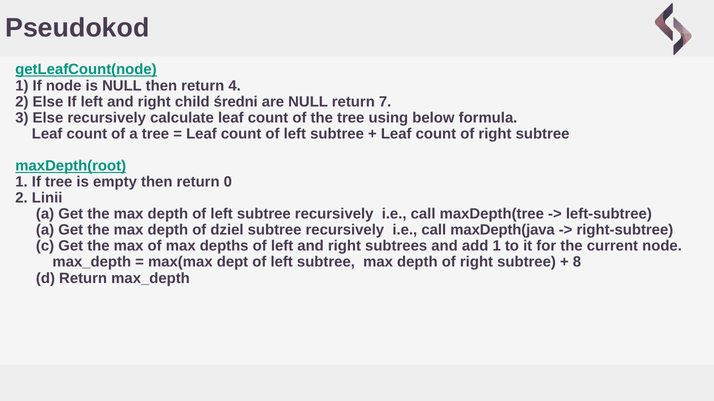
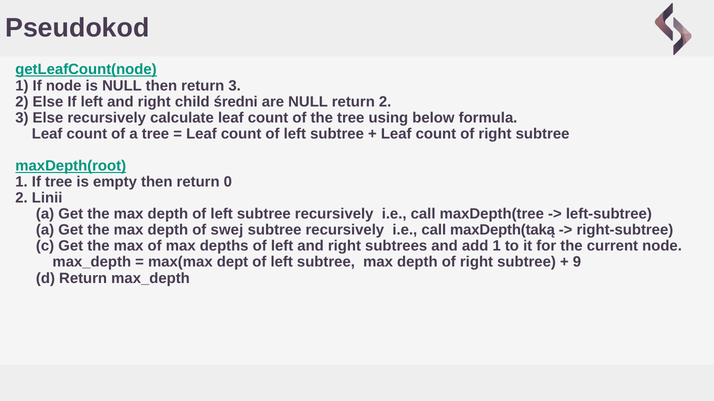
return 4: 4 -> 3 (235, 86)
return 7: 7 -> 2 (385, 102)
dziel: dziel -> swej (227, 230)
maxDepth(java: maxDepth(java -> maxDepth(taką (503, 230)
8: 8 -> 9 (577, 262)
